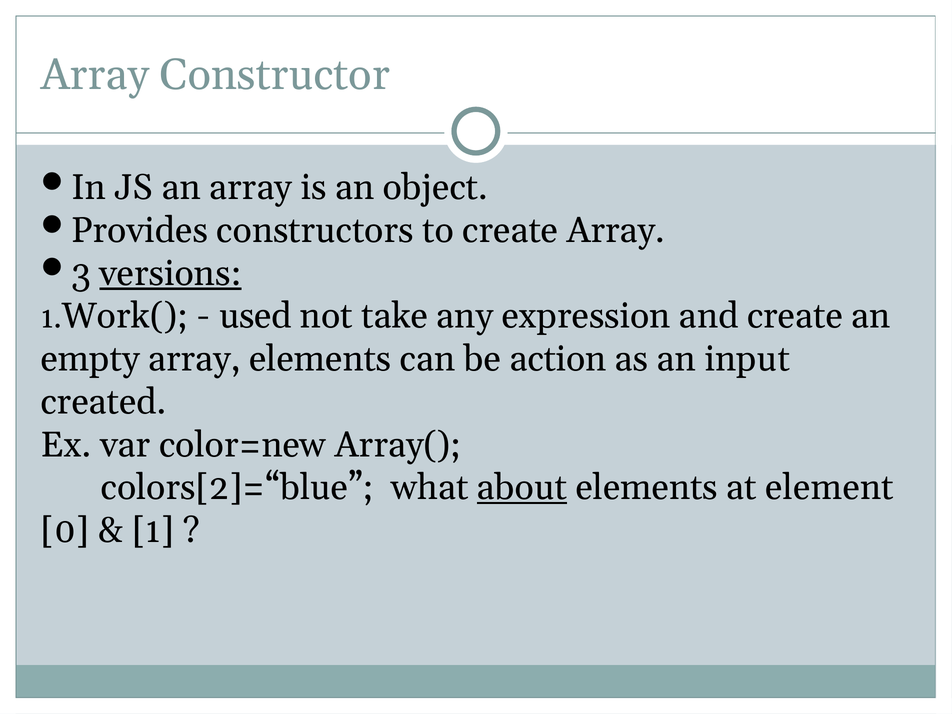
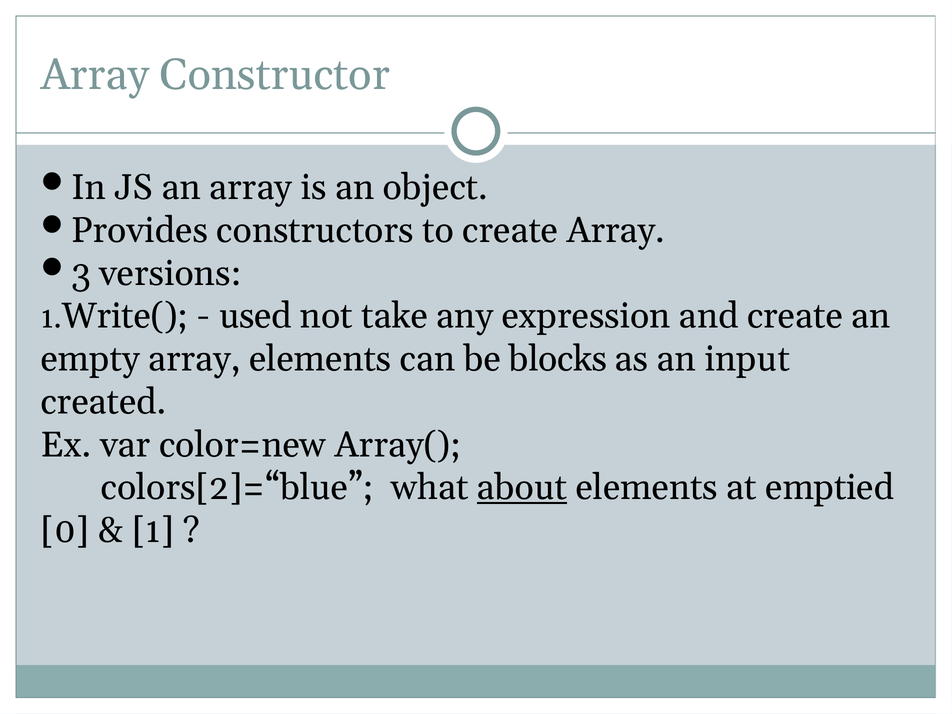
versions underline: present -> none (170, 273)
Work(: Work( -> Write( (125, 316)
action: action -> blocks (558, 359)
element: element -> emptied (830, 488)
